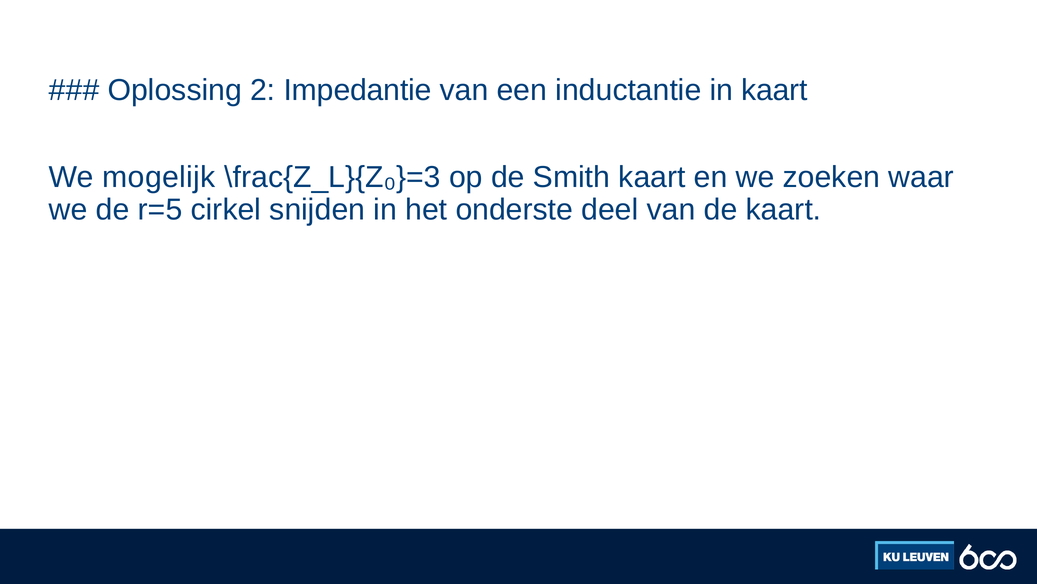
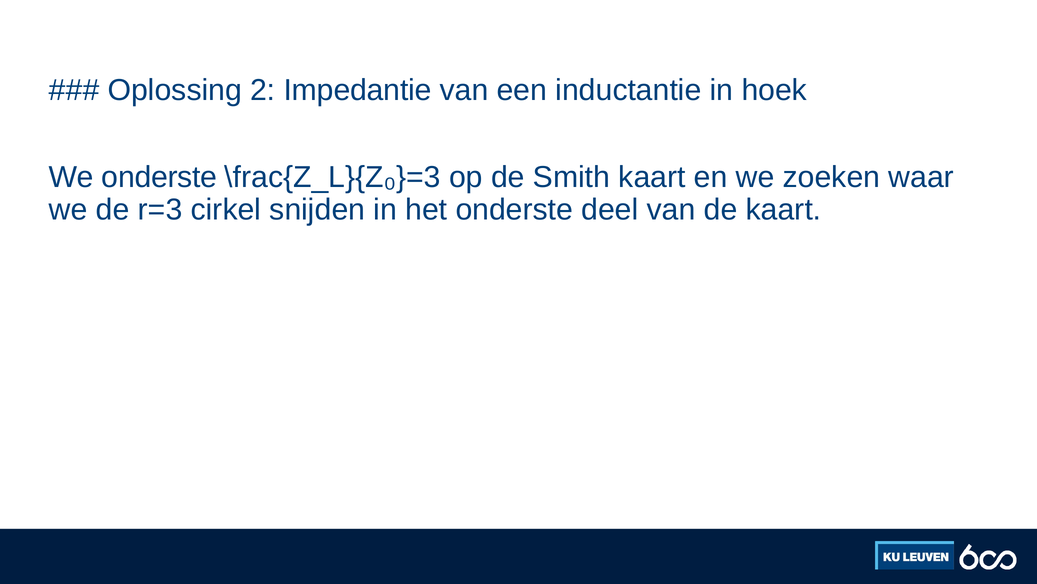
in kaart: kaart -> hoek (774, 90)
We mogelijk: mogelijk -> onderste (159, 177)
r=5: r=5 -> r=3 (160, 210)
